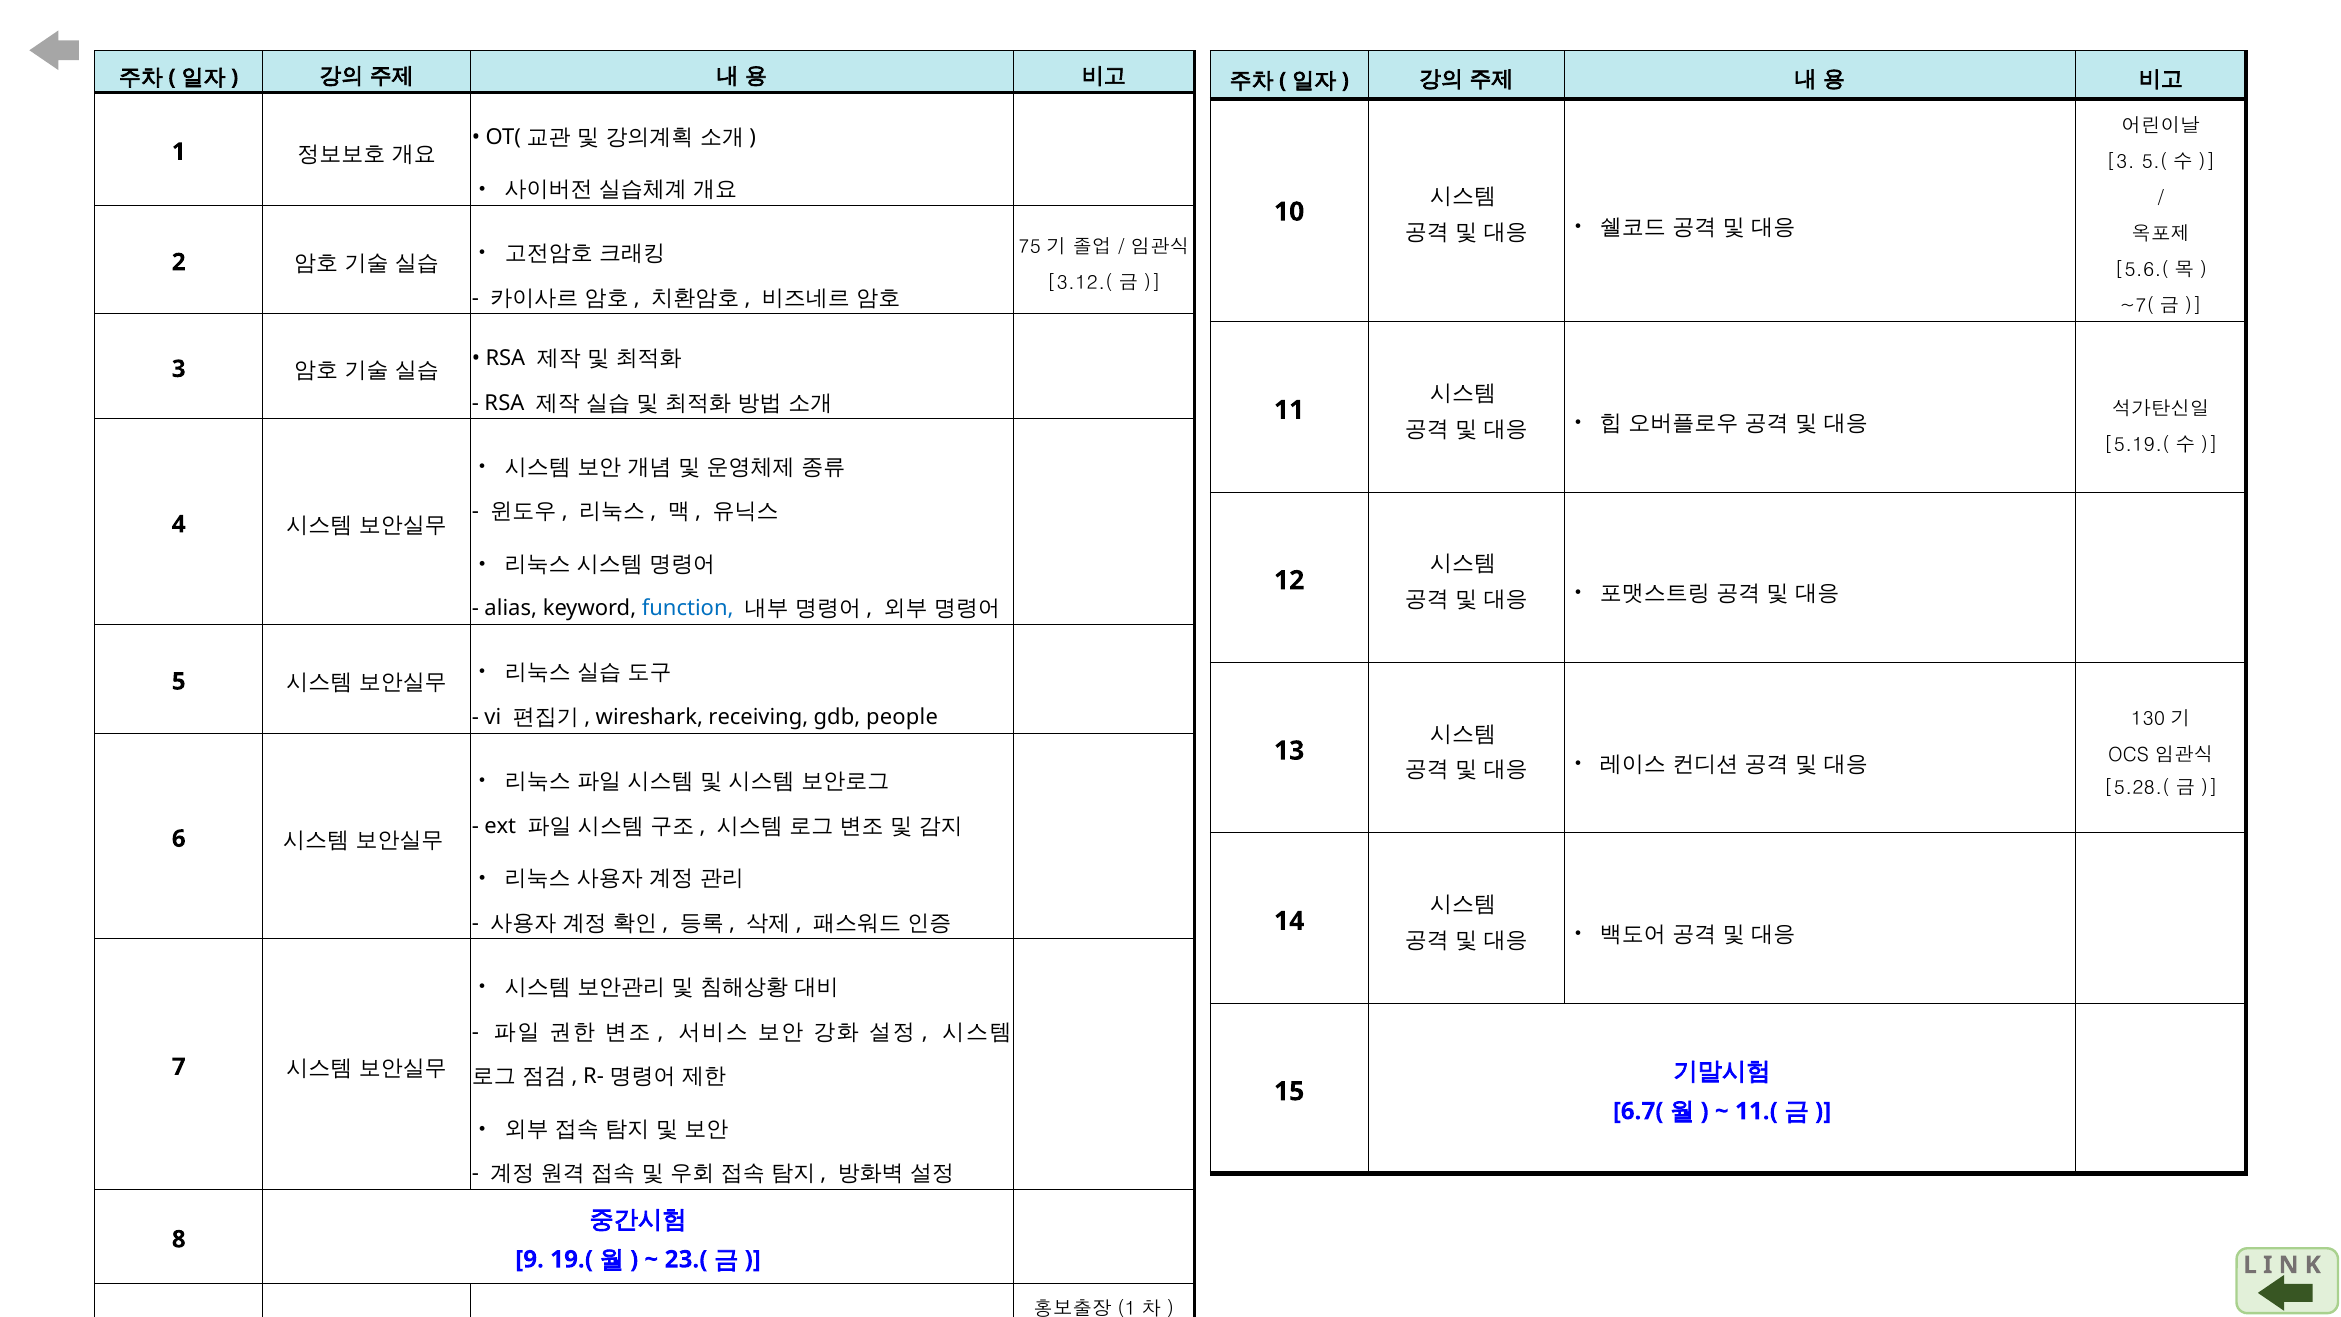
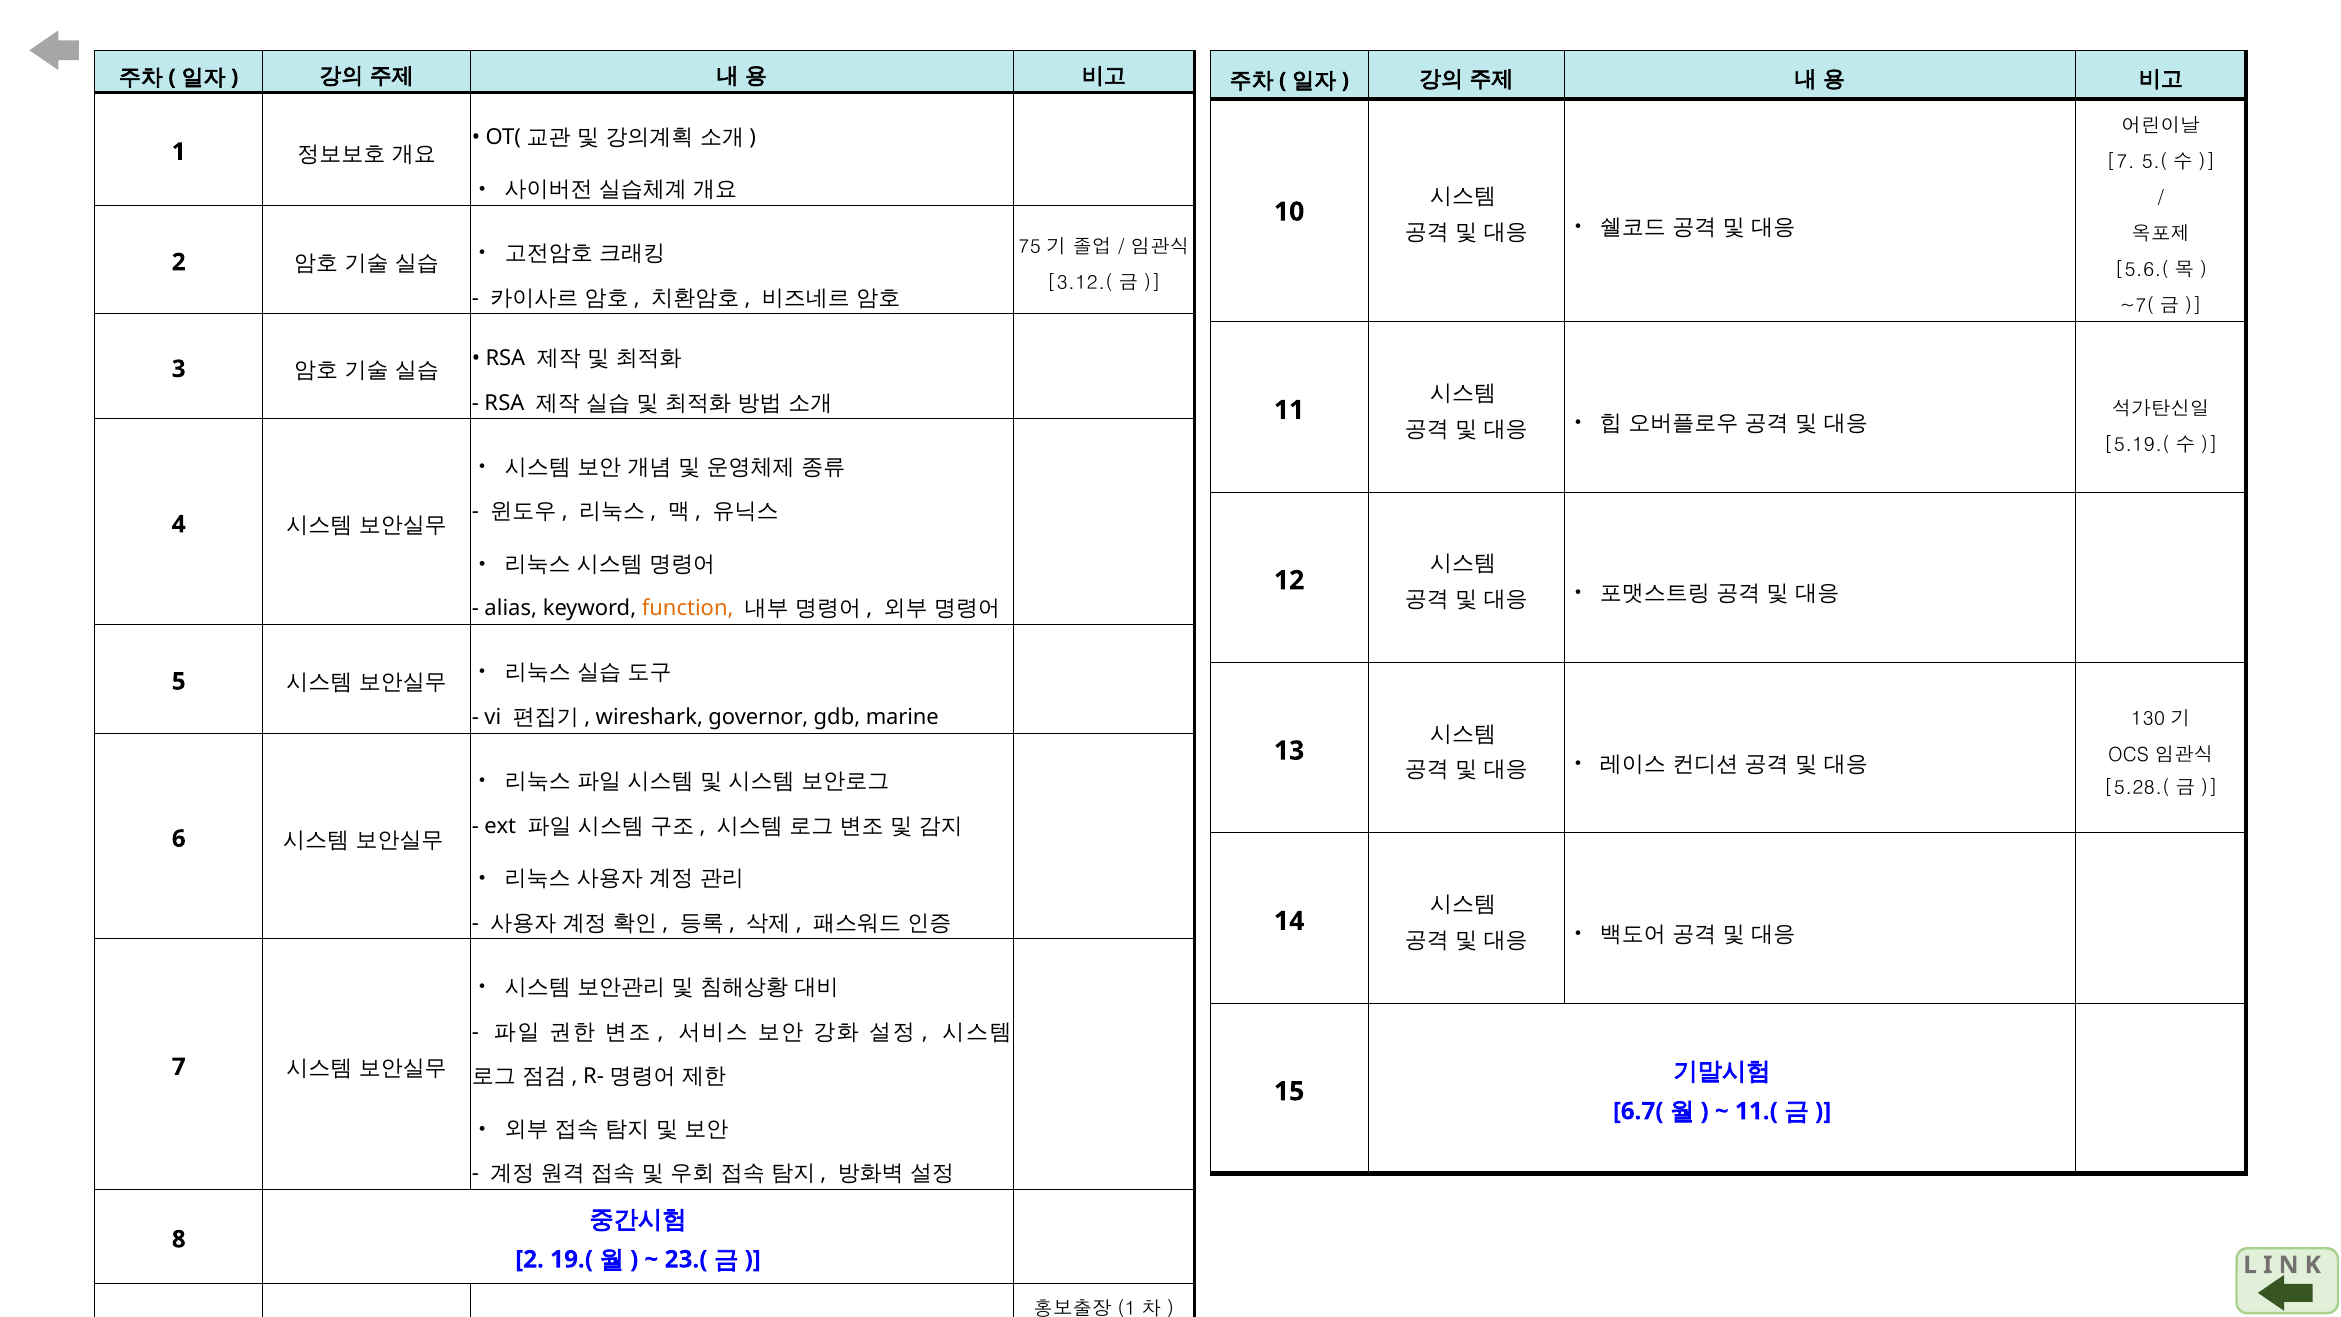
3: 3 -> 7 (2121, 162)
function colour: blue -> orange (688, 609)
receiving: receiving -> governor (758, 717)
people: people -> marine (902, 717)
9: 9 -> 2 (530, 1259)
